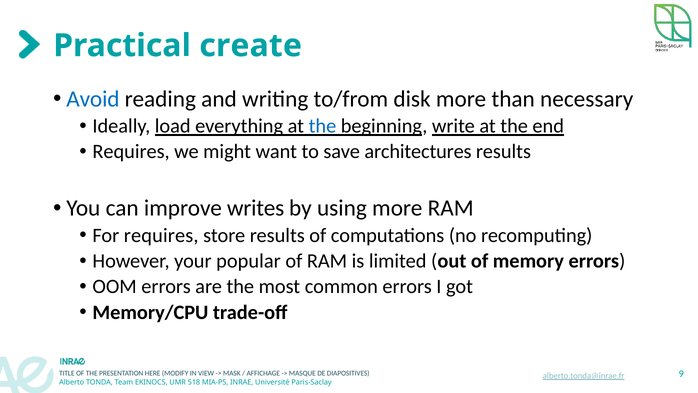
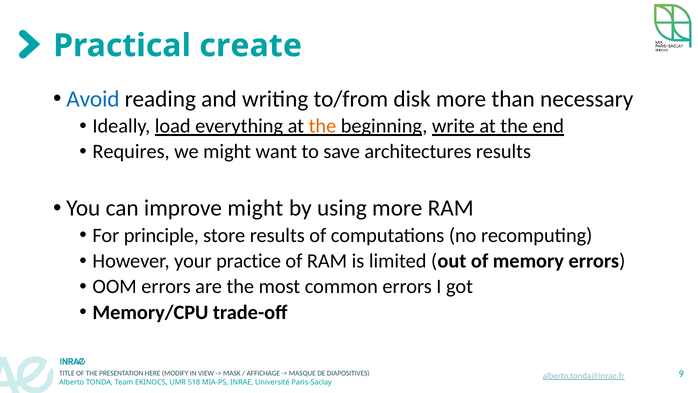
the colour: blue -> orange (322, 126)
improve writes: writes -> might (255, 208)
For requires: requires -> principle (161, 235)
popular: popular -> practice (249, 261)
